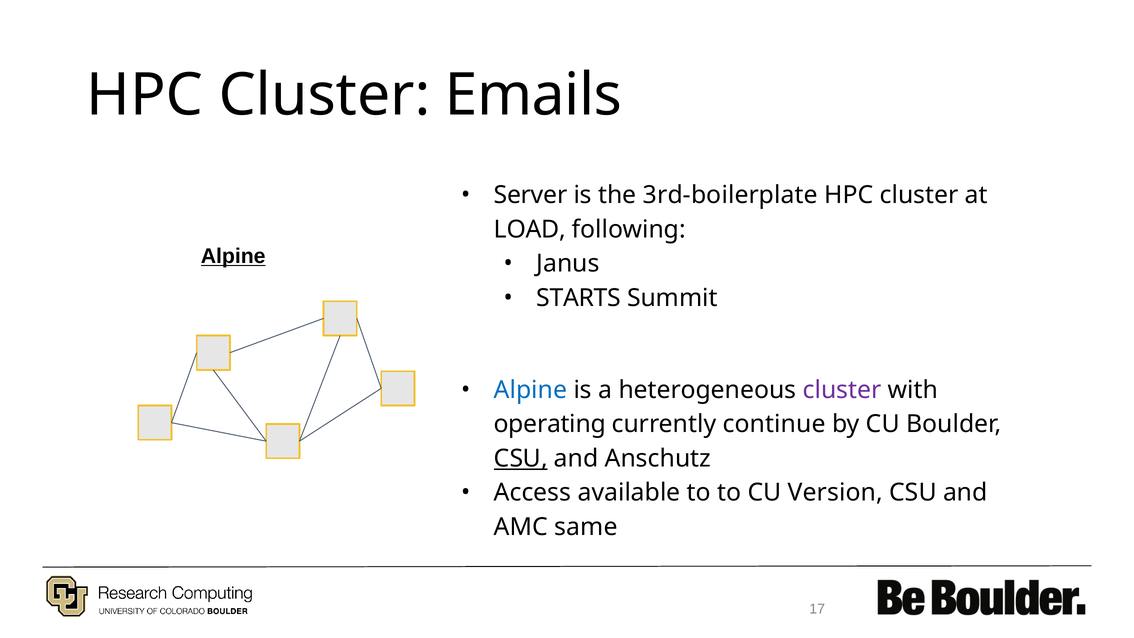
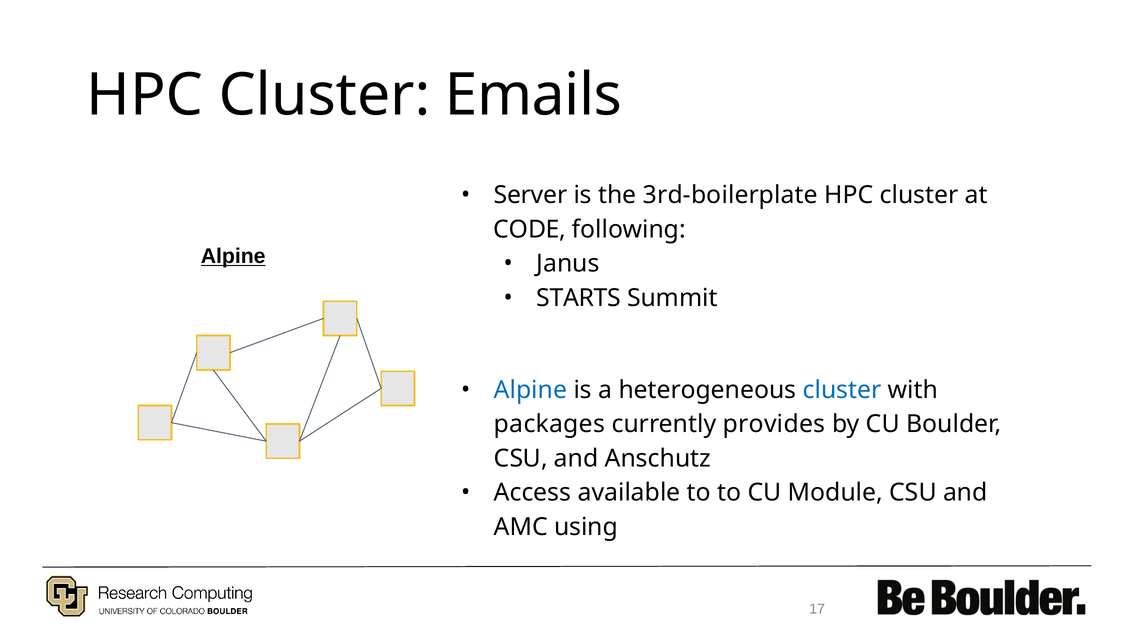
LOAD: LOAD -> CODE (530, 229)
cluster colour: purple -> blue (842, 390)
operating: operating -> packages (549, 424)
continue: continue -> provides (774, 424)
CSU underline: present -> none (521, 458)
Version: Version -> Module (835, 493)
same: same -> using (586, 527)
